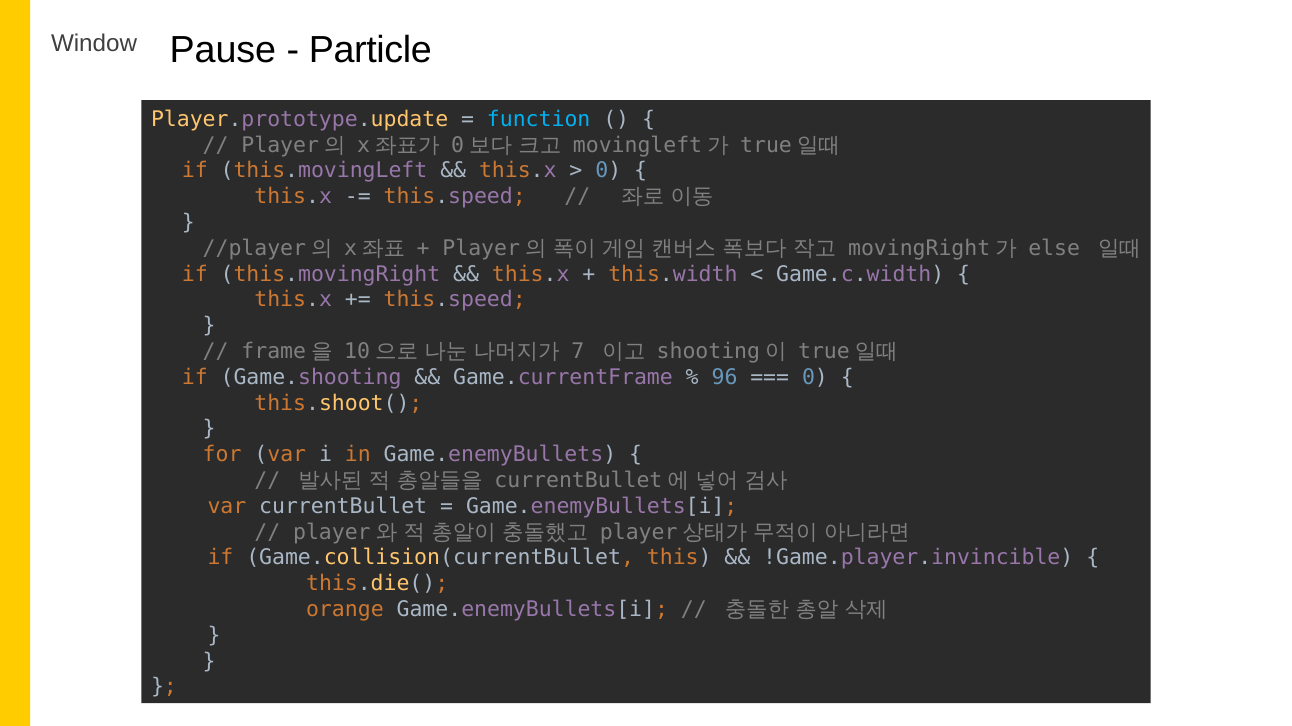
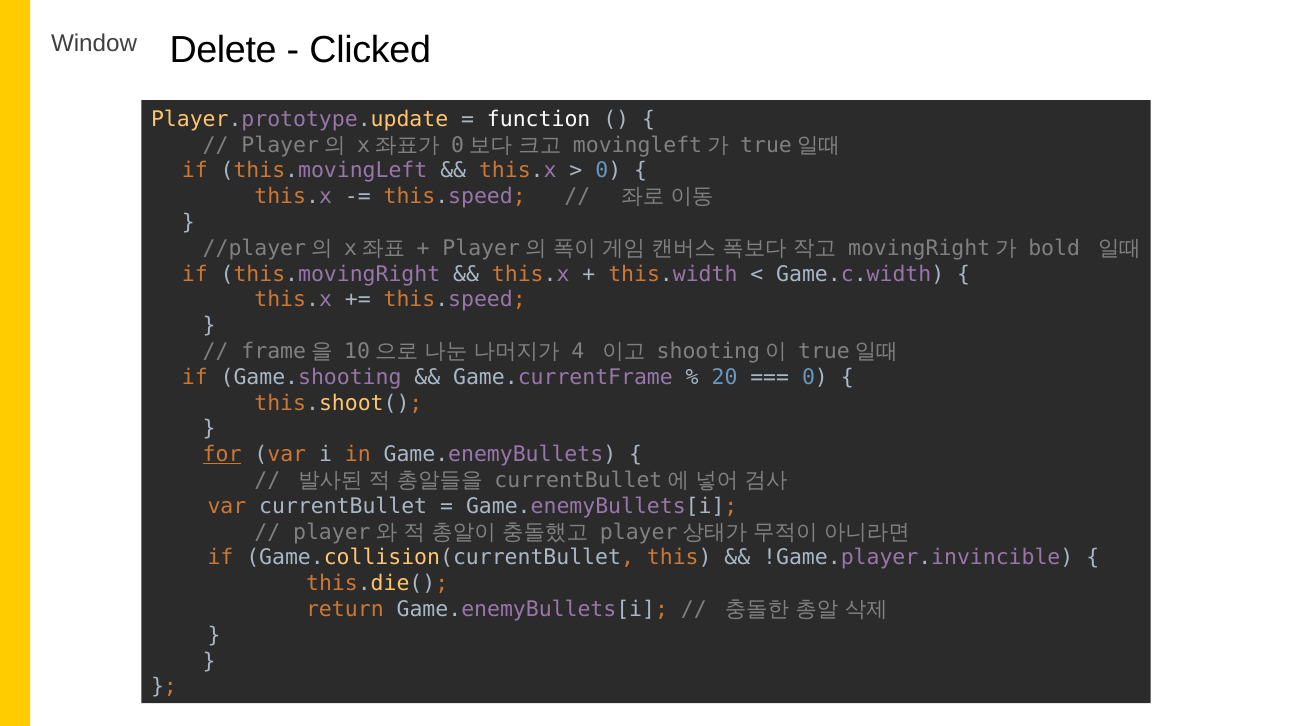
Pause: Pause -> Delete (223, 50)
Particle: Particle -> Clicked (370, 50)
function colour: light blue -> white (539, 119)
else: else -> bold (1054, 248)
7: 7 -> 4 (578, 352)
96: 96 -> 20 (725, 378)
for underline: none -> present (222, 455)
orange: orange -> return (345, 610)
